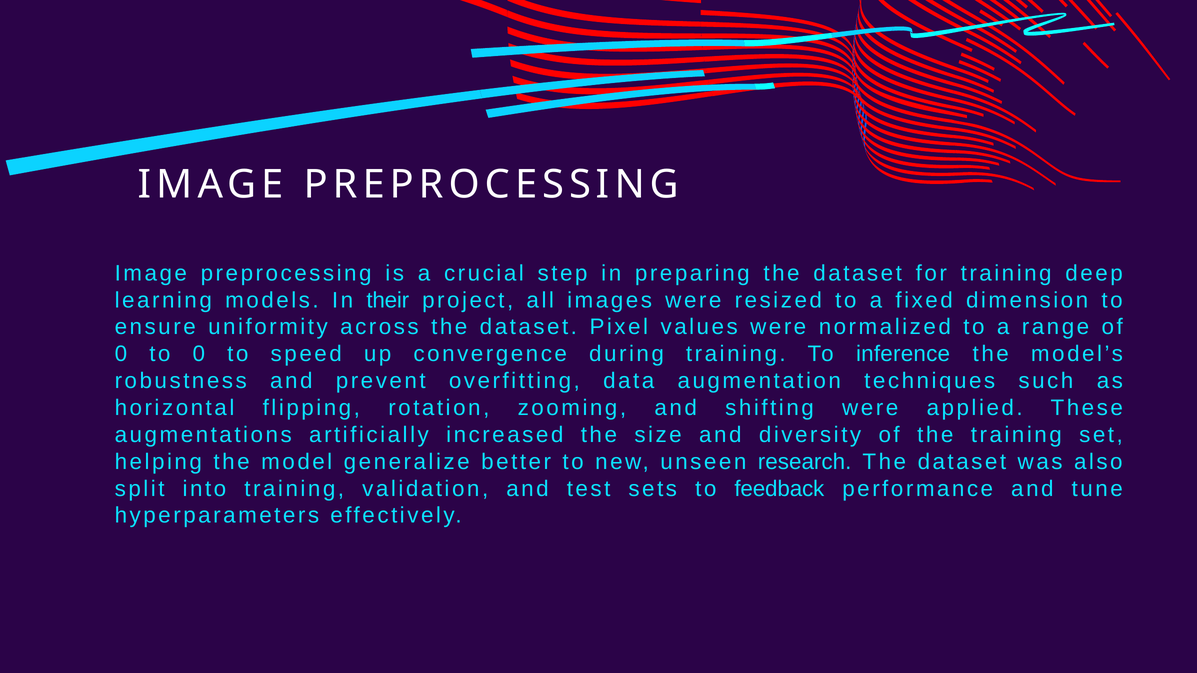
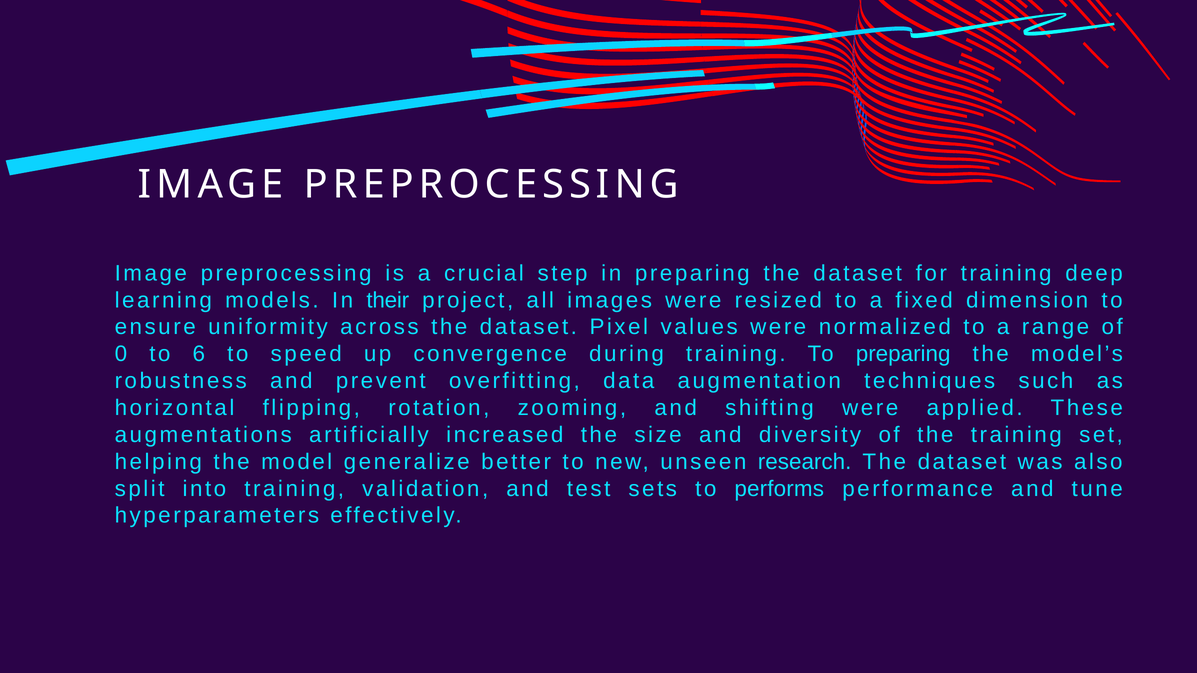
to 0: 0 -> 6 (199, 354)
To inference: inference -> preparing (903, 354)
feedback: feedback -> performs (779, 489)
